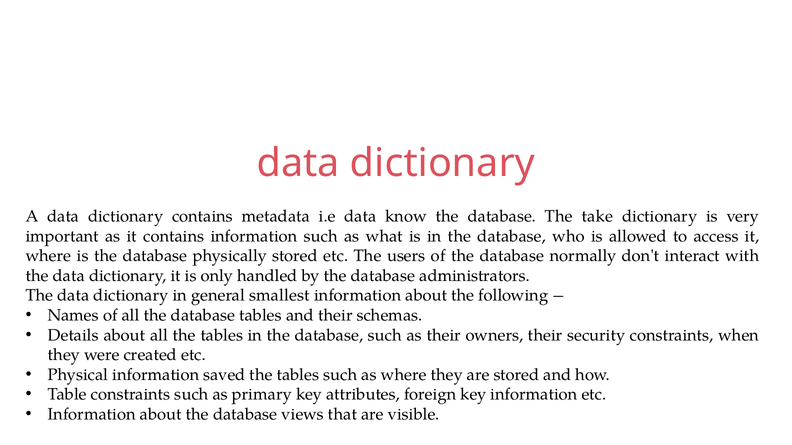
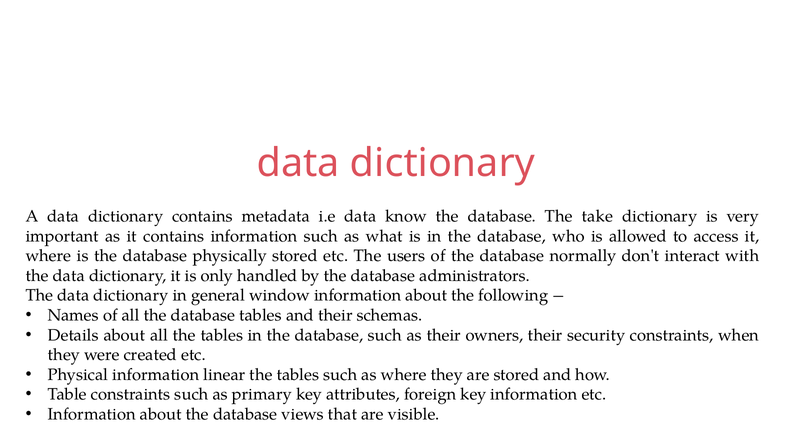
smallest: smallest -> window (280, 296)
saved: saved -> linear (224, 375)
